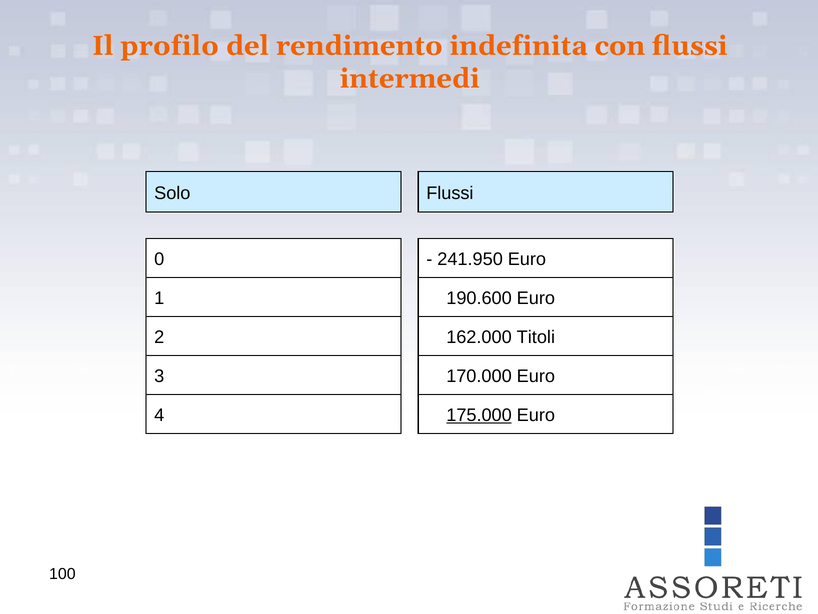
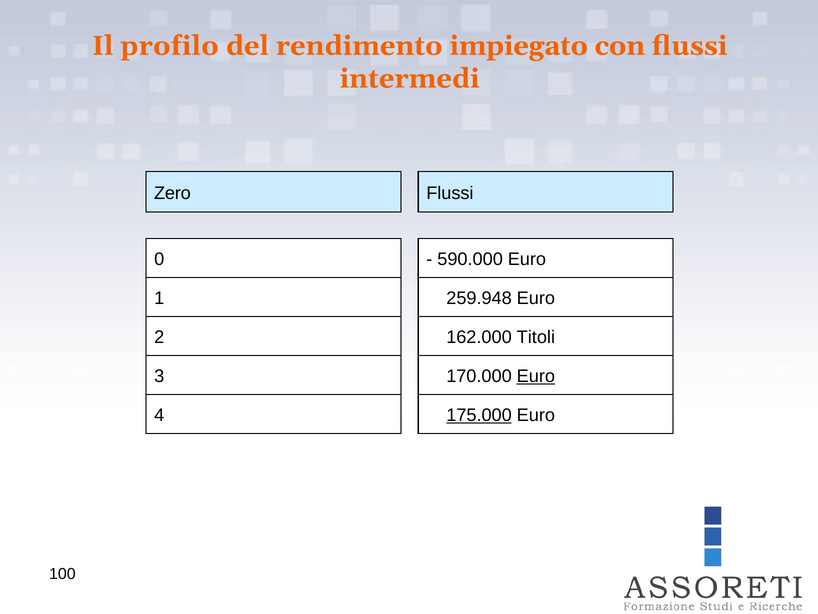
indefinita: indefinita -> impiegato (519, 46)
Solo: Solo -> Zero (172, 193)
241.950: 241.950 -> 590.000 (470, 259)
190.600: 190.600 -> 259.948 (479, 298)
Euro underline: none -> present (536, 376)
